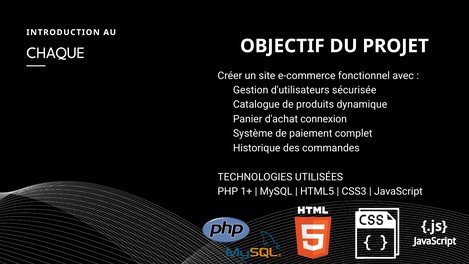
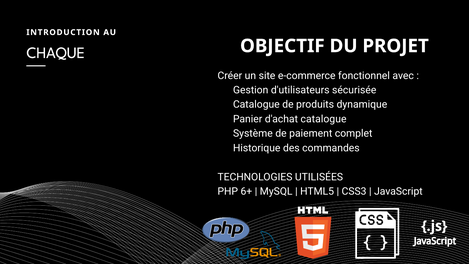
d'achat connexion: connexion -> catalogue (324, 119)
1+: 1+ -> 6+ (246, 191)
